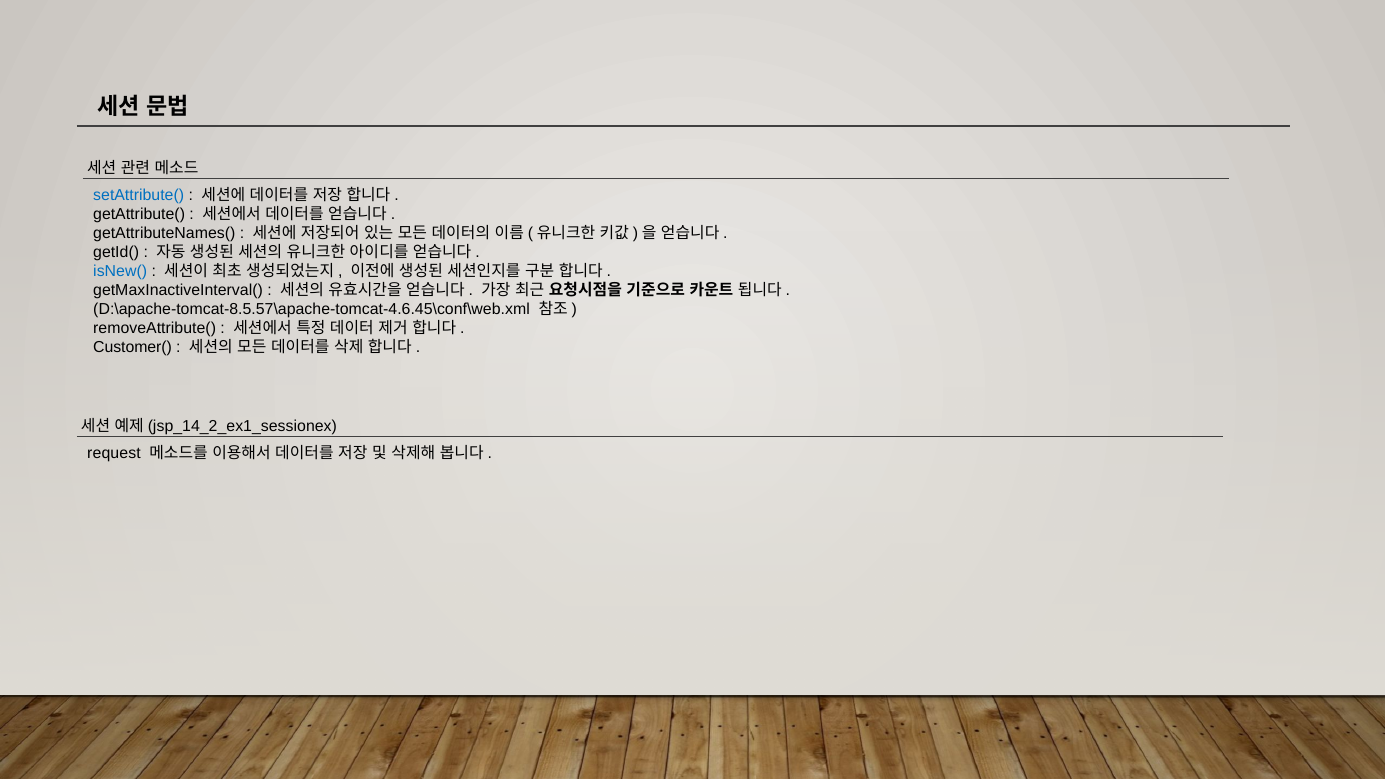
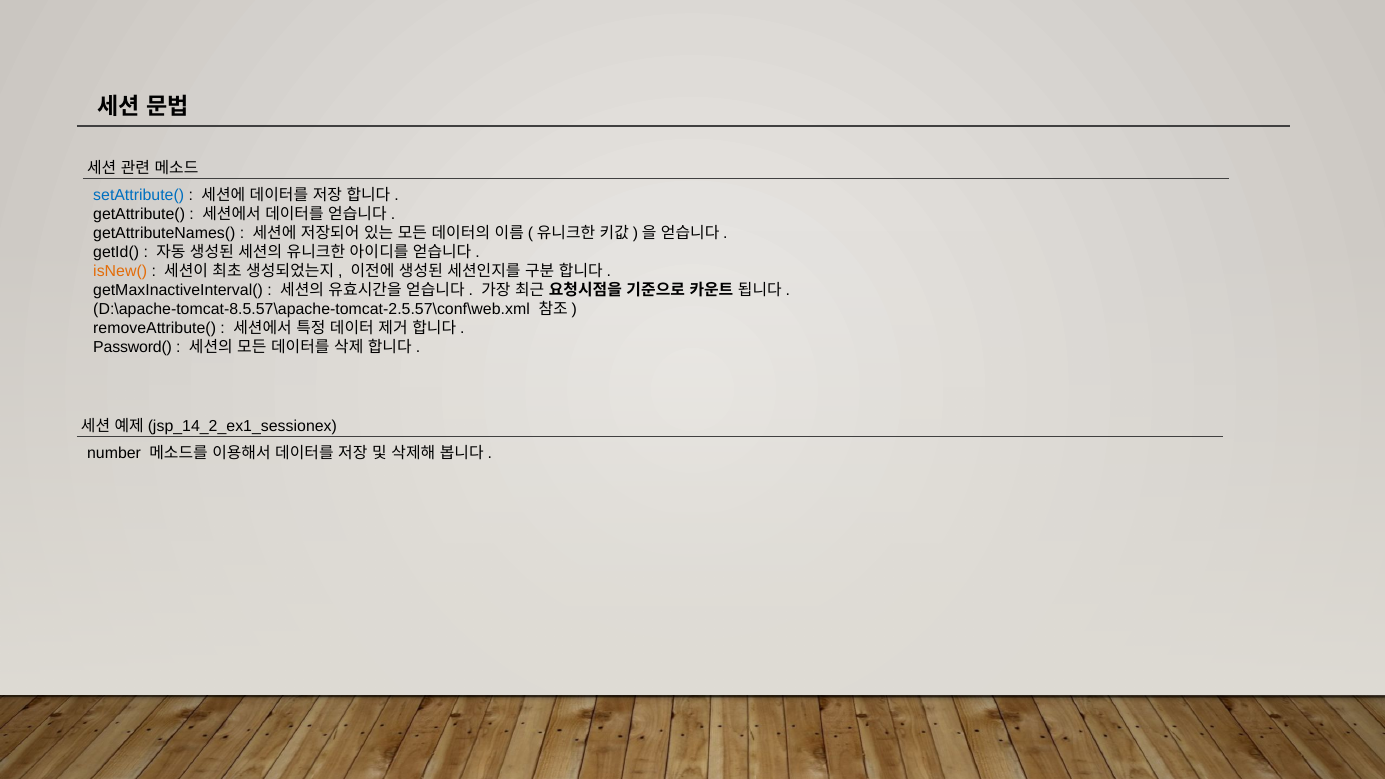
isNew( colour: blue -> orange (120, 271)
D:\apache-tomcat-8.5.57\apache-tomcat-4.6.45\conf\web.xml: D:\apache-tomcat-8.5.57\apache-tomcat-4.6.45\conf\web.xml -> D:\apache-tomcat-8.5.57\apache-tomcat-2.5.57\conf\web.xml (312, 309)
Customer(: Customer( -> Password( (133, 347)
request: request -> number (114, 453)
